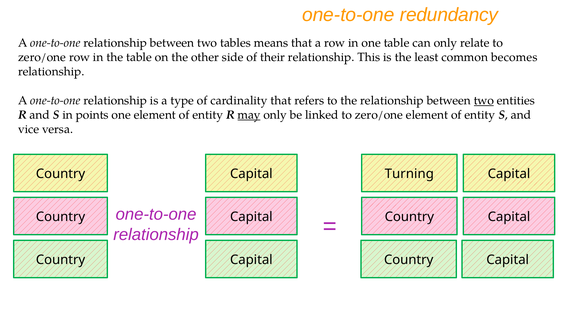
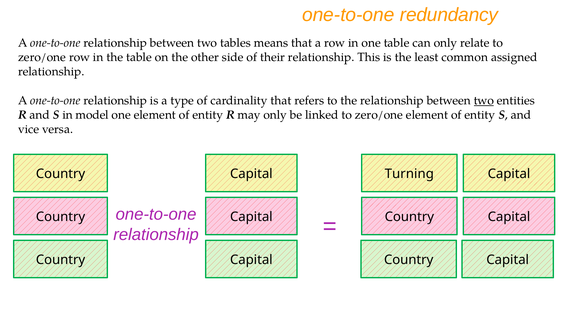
becomes: becomes -> assigned (514, 57)
points: points -> model (92, 115)
may underline: present -> none (249, 115)
